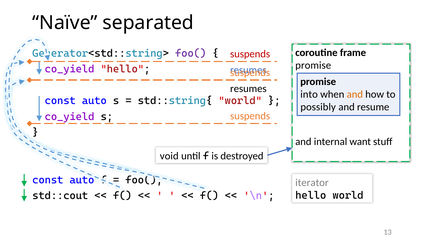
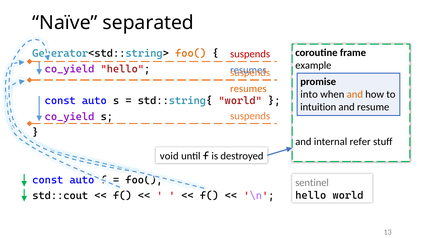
foo( colour: purple -> orange (191, 53)
promise: promise -> example (313, 66)
resumes colour: black -> orange (248, 89)
possibly: possibly -> intuition (318, 107)
want: want -> refer (360, 142)
iterator: iterator -> sentinel (312, 183)
